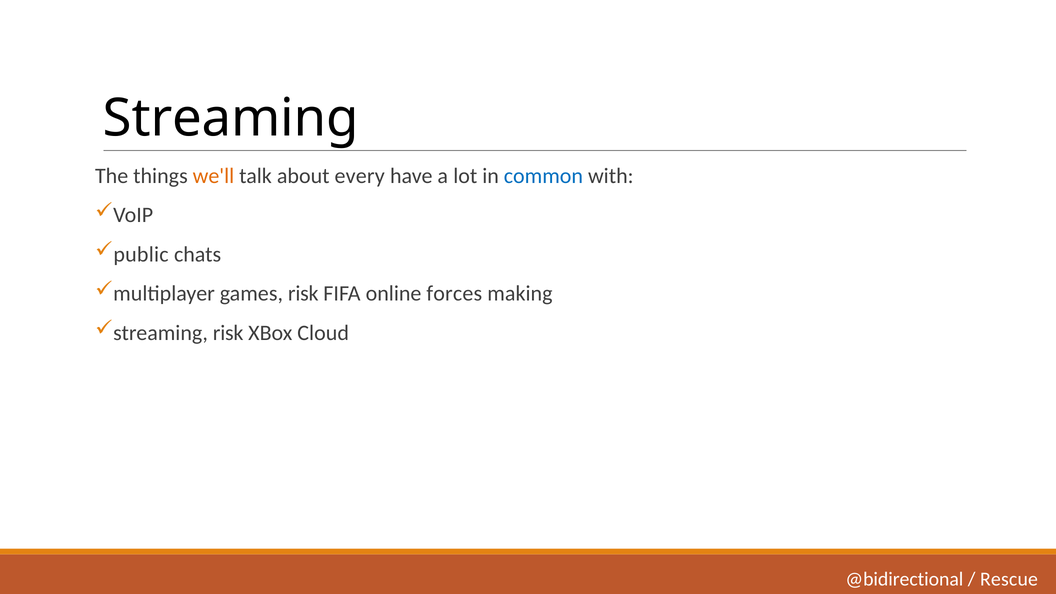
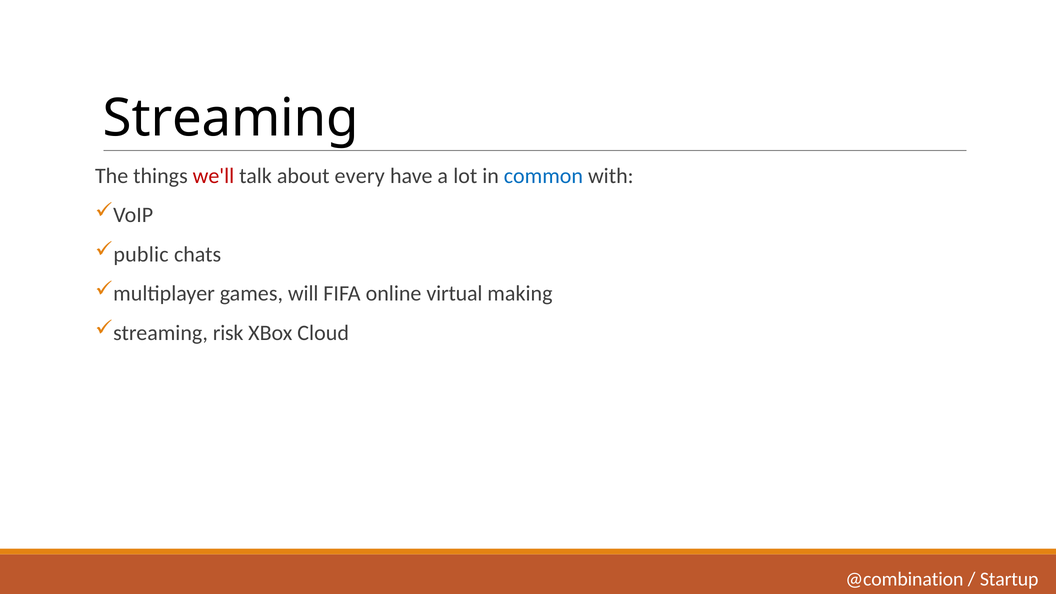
we'll colour: orange -> red (213, 176)
games risk: risk -> will (303, 294)
forces: forces -> virtual (454, 294)
@bidirectional: @bidirectional -> @combination (904, 579)
Rescue: Rescue -> Startup (1009, 579)
